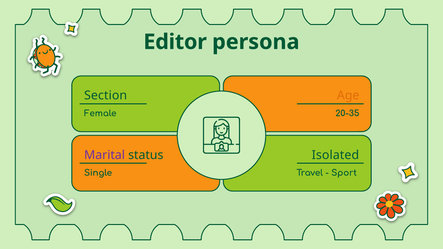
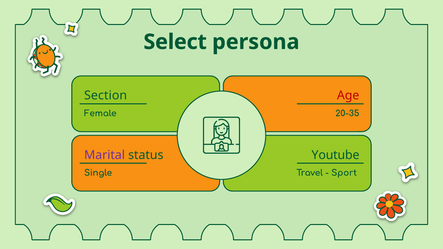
Editor: Editor -> Select (175, 42)
Age colour: orange -> red (348, 96)
Isolated: Isolated -> Youtube (336, 155)
